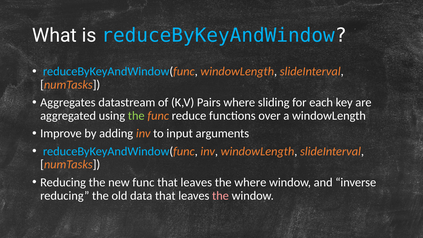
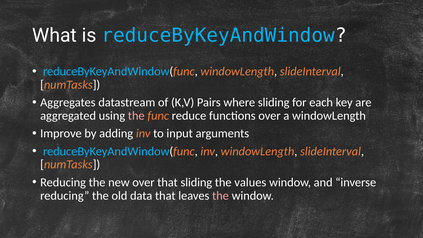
the colour: light green -> pink (136, 116)
new func: func -> over (143, 182)
leaves: leaves -> sliding (196, 182)
the where: where -> values (250, 182)
